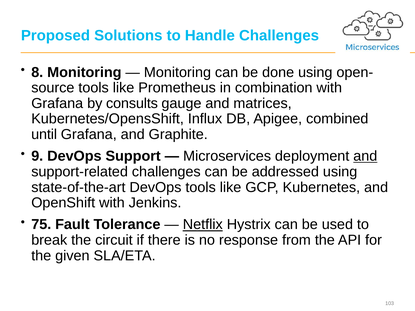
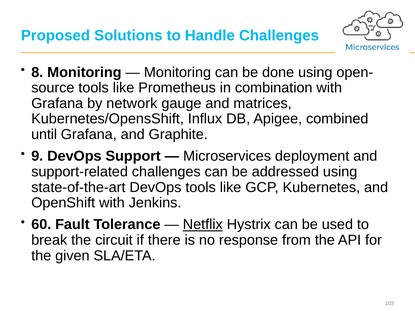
consults: consults -> network (132, 103)
and underline: present -> none (365, 156)
75: 75 -> 60 (41, 225)
